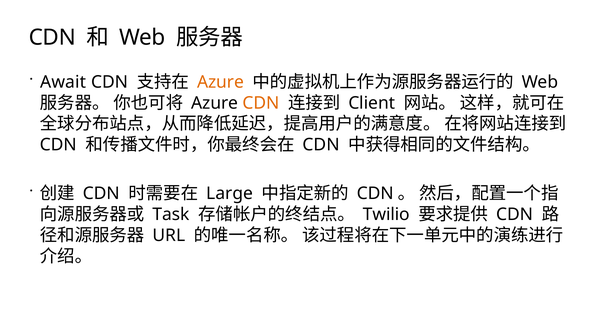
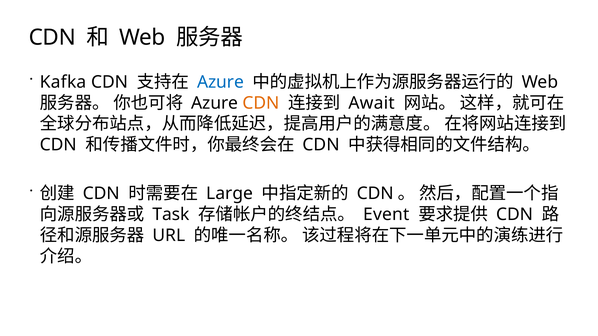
Await: Await -> Kafka (63, 82)
Azure colour: orange -> blue (220, 82)
Client: Client -> Await (372, 103)
Twilio: Twilio -> Event (386, 215)
